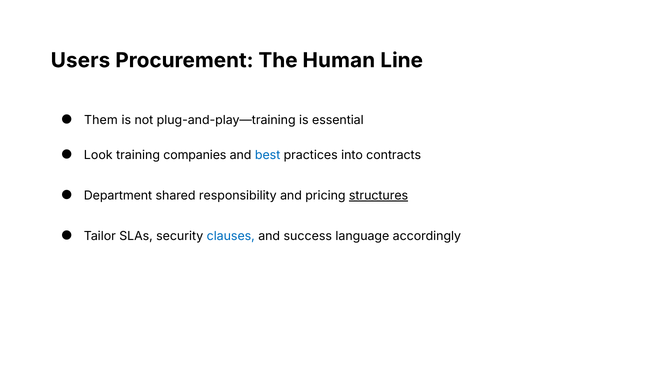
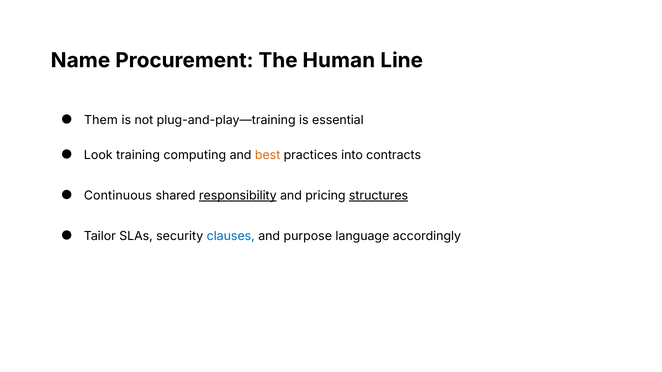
Users: Users -> Name (80, 60)
companies: companies -> computing (195, 155)
best colour: blue -> orange (268, 155)
Department: Department -> Continuous (118, 196)
responsibility underline: none -> present (238, 196)
success: success -> purpose (308, 236)
